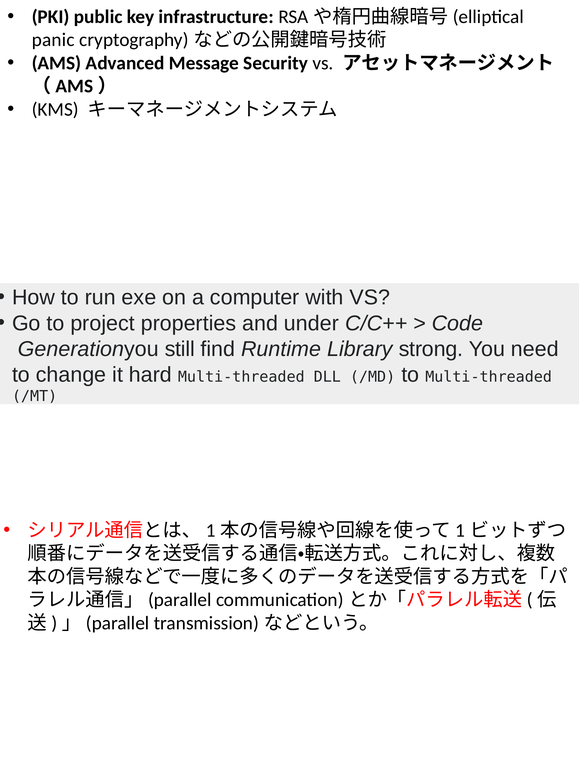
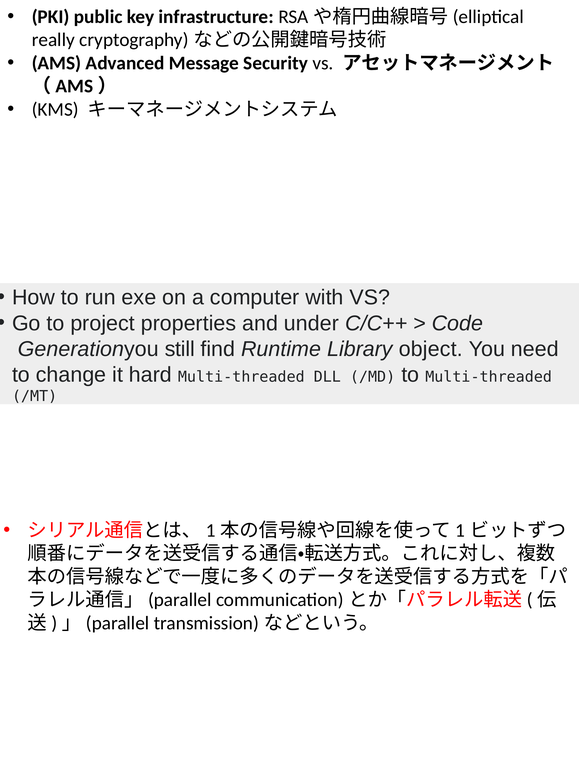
panic: panic -> really (53, 40)
strong: strong -> object (431, 349)
